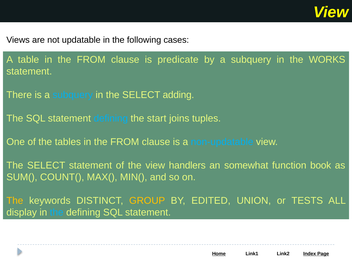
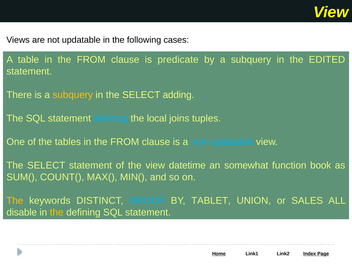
WORKS: WORKS -> EDITED (327, 60)
subquery colour: light blue -> yellow (73, 95)
start: start -> local (157, 118)
handlers: handlers -> datetime (187, 165)
GROUP colour: yellow -> light blue (147, 201)
EDITED: EDITED -> TABLET (211, 201)
TESTS: TESTS -> SALES (307, 201)
display: display -> disable (22, 212)
the colour: light blue -> yellow (57, 212)
